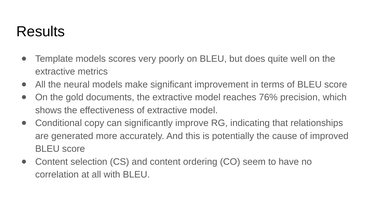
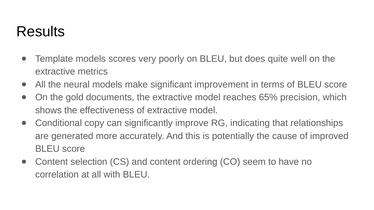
76%: 76% -> 65% (268, 98)
